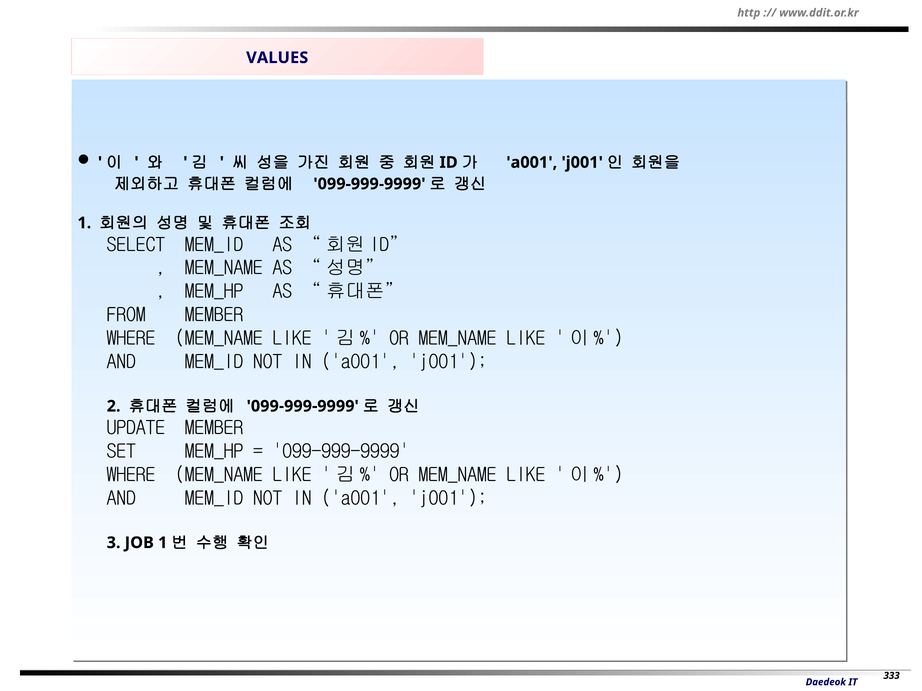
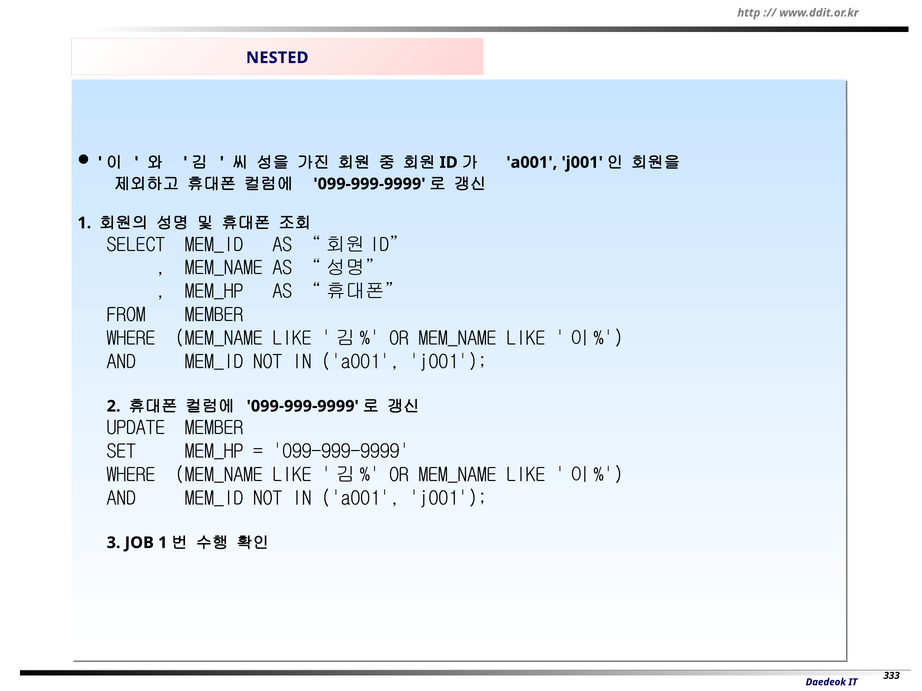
VALUES: VALUES -> NESTED (277, 58)
